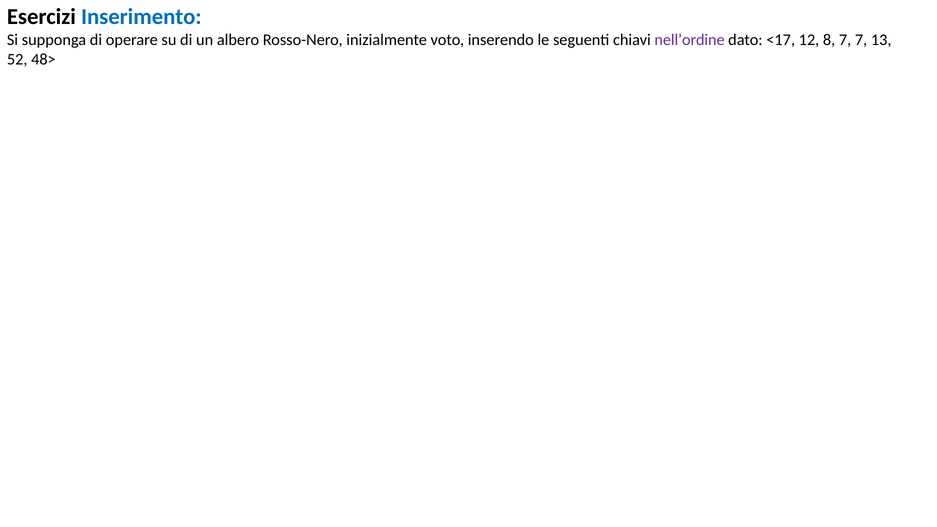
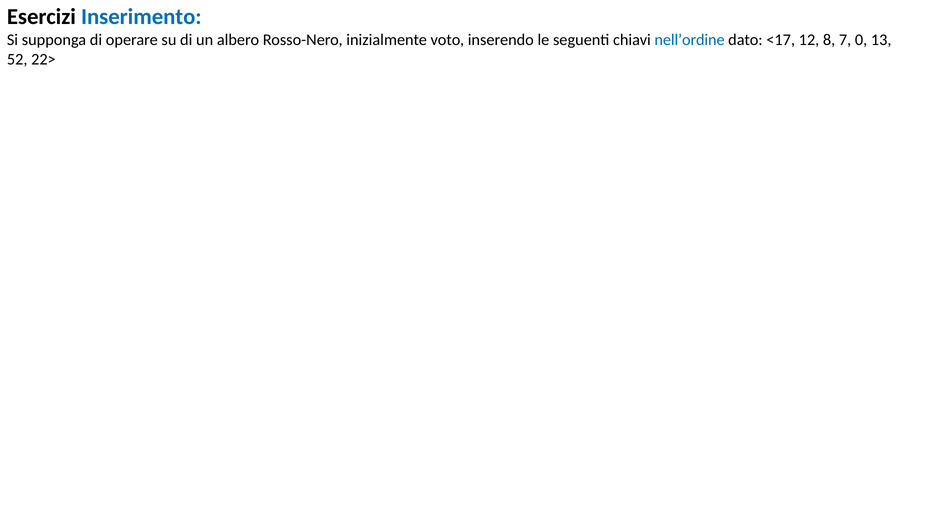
nell’ordine colour: purple -> blue (690, 40)
7 7: 7 -> 0 (861, 40)
48>: 48> -> 22> (43, 59)
